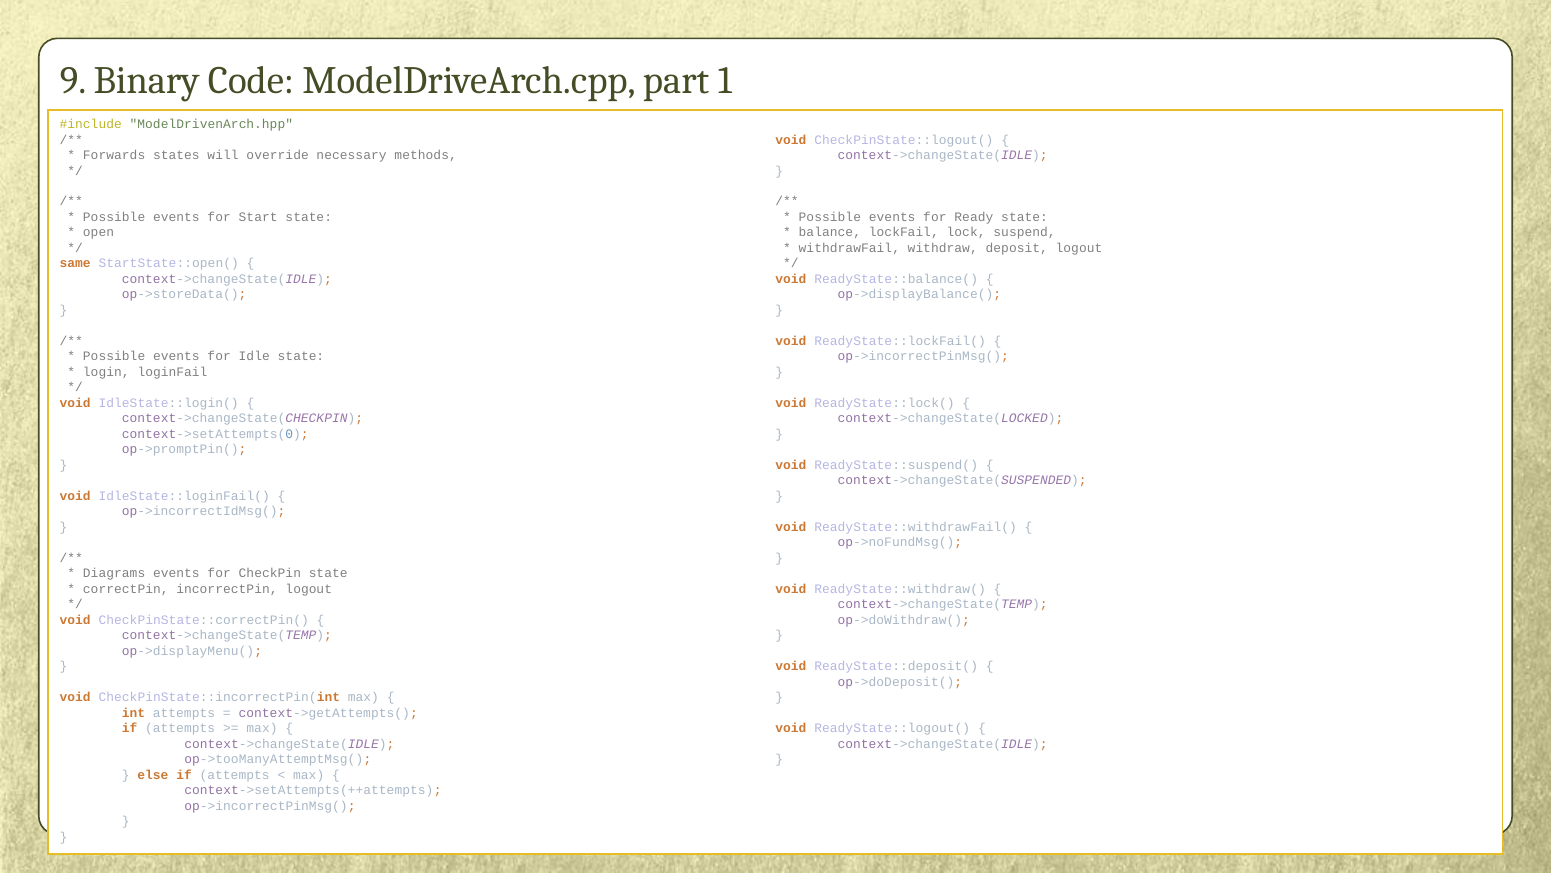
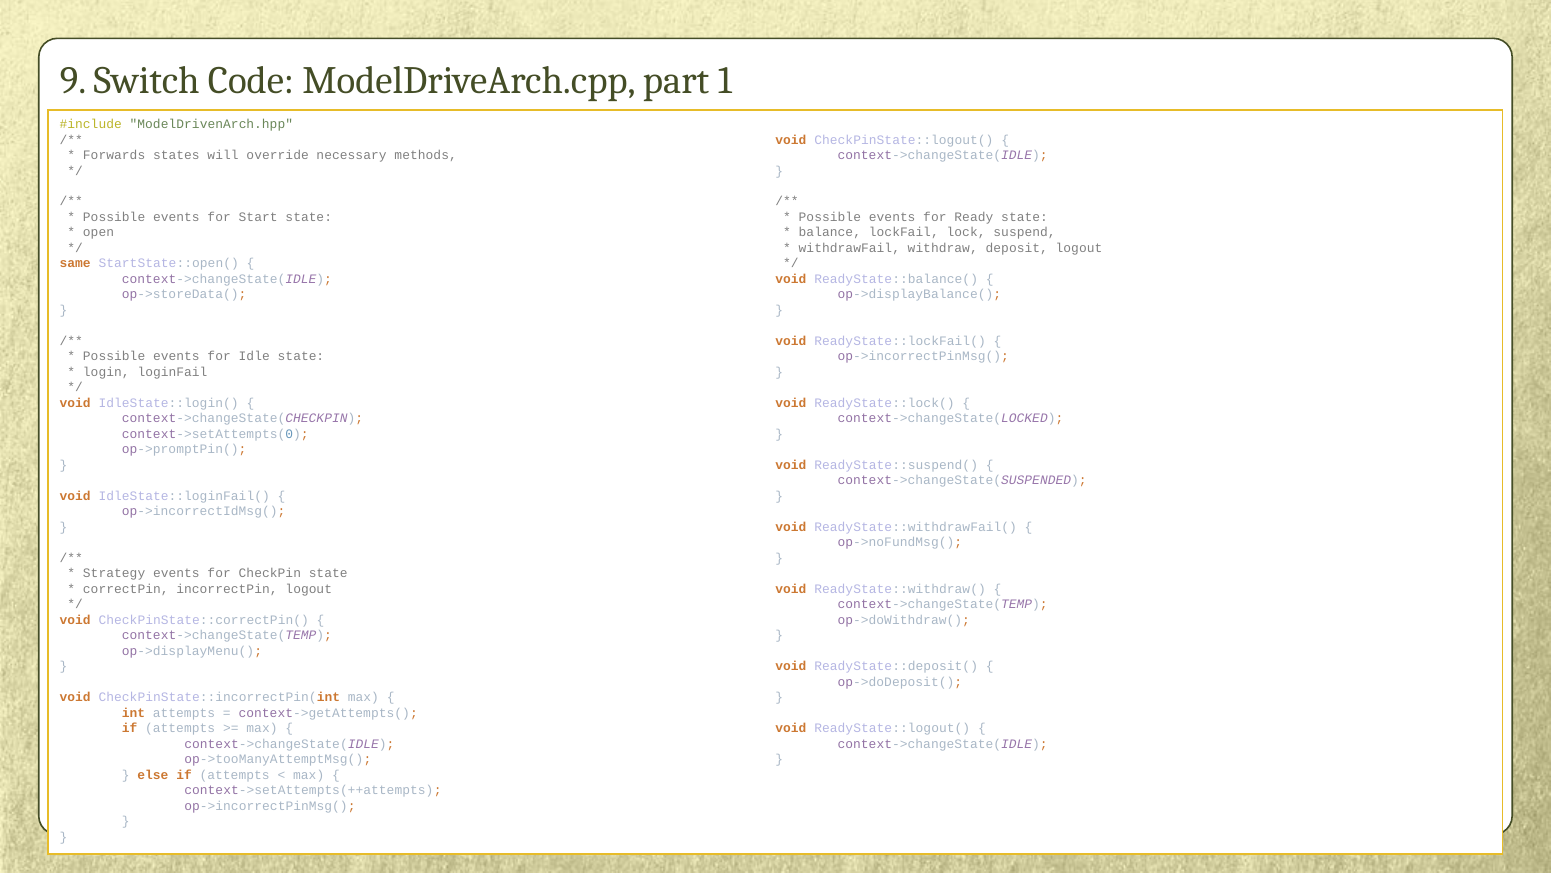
Binary: Binary -> Switch (147, 80)
Diagrams: Diagrams -> Strategy (114, 573)
